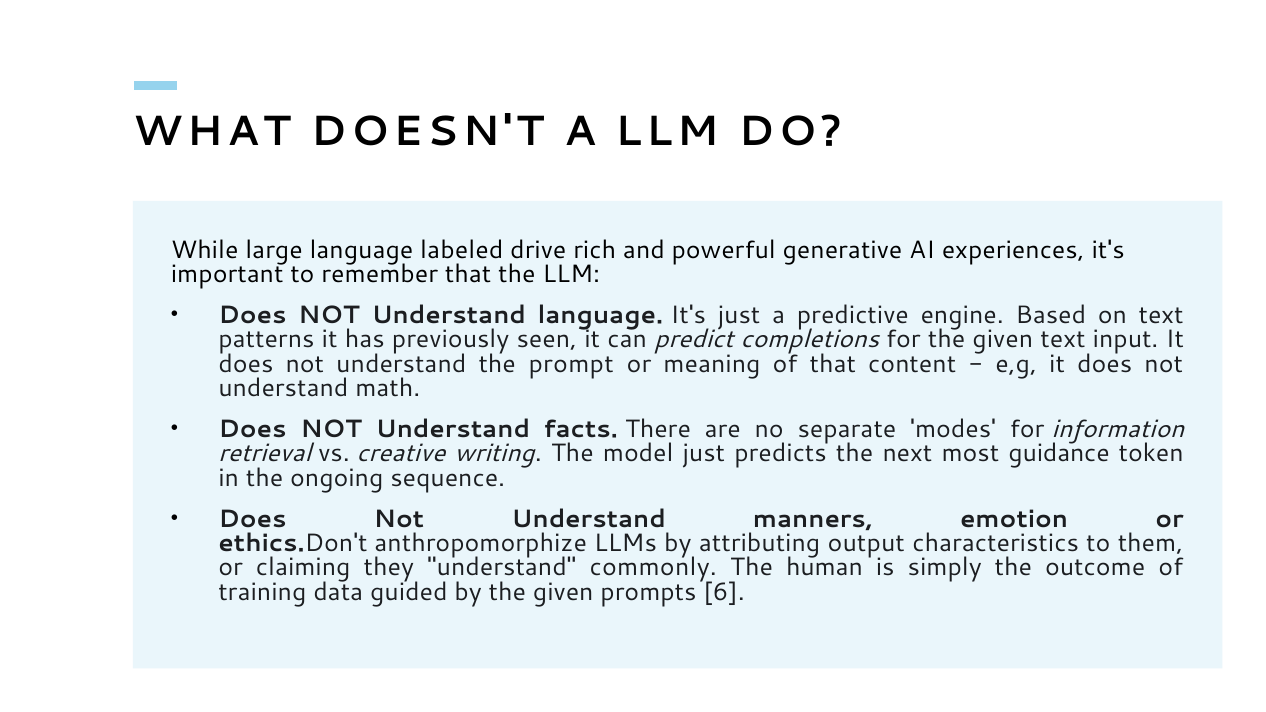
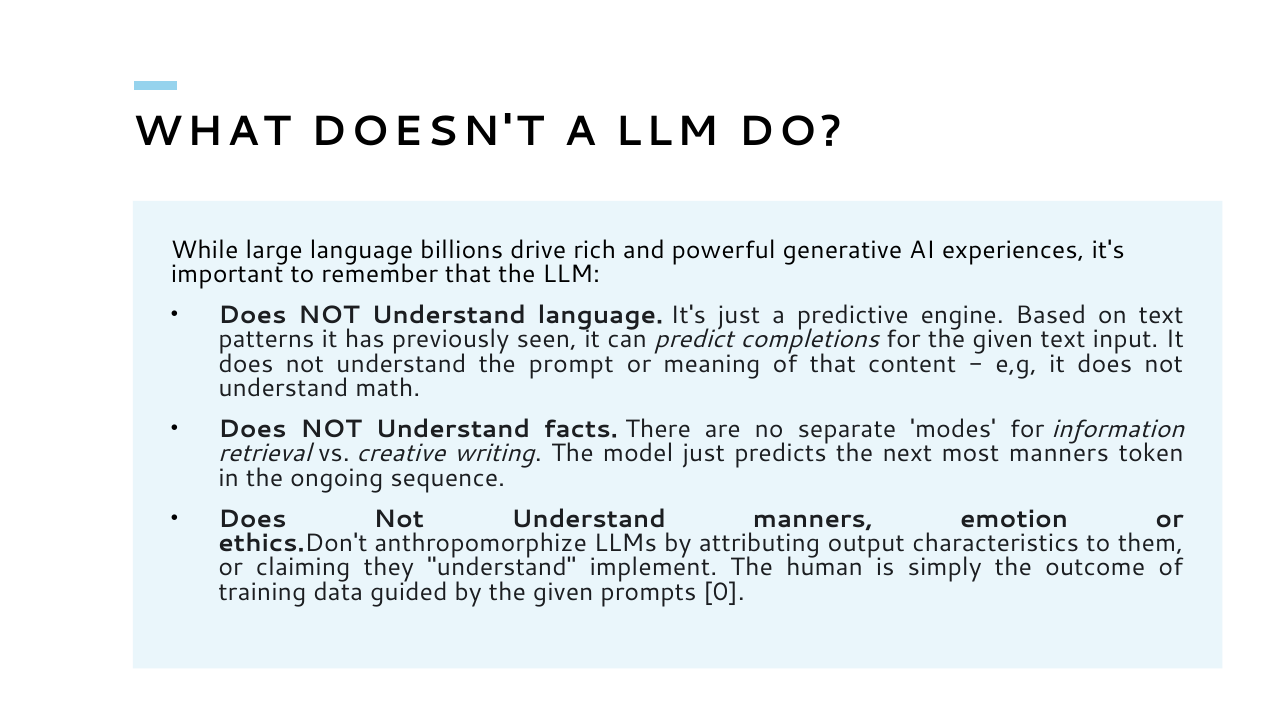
labeled: labeled -> billions (462, 250)
most guidance: guidance -> manners (1059, 454)
commonly: commonly -> implement (653, 568)
6: 6 -> 0 (724, 592)
